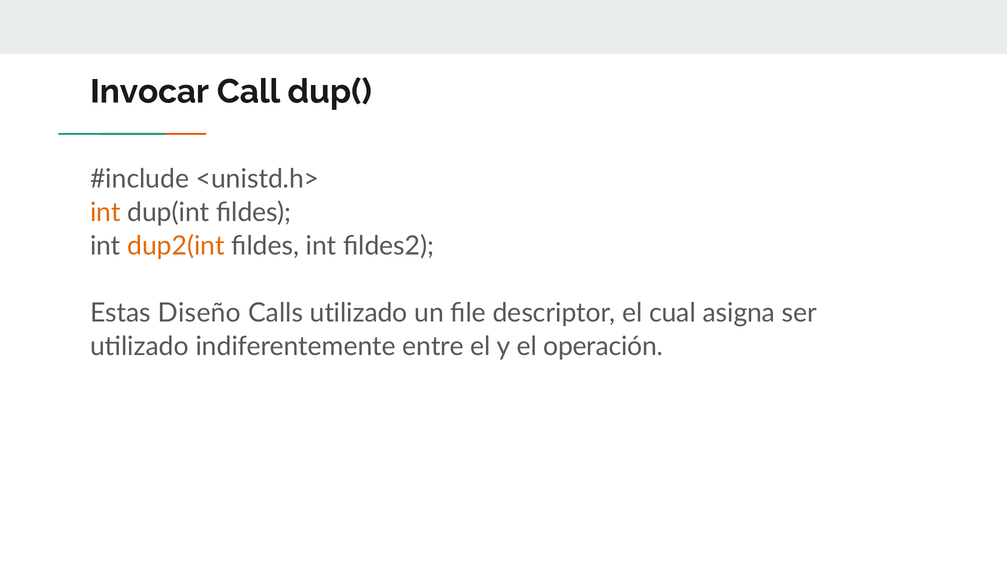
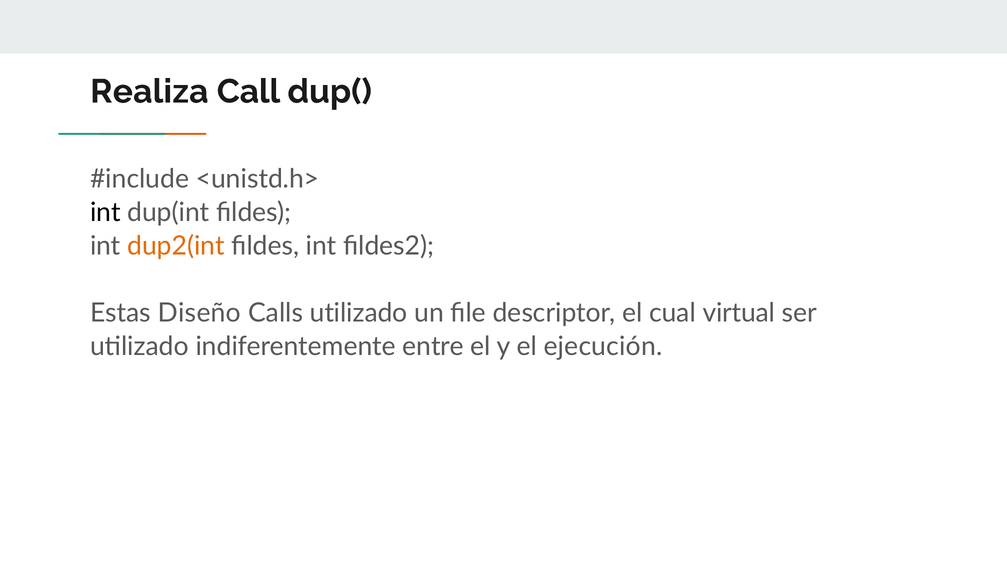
Invocar: Invocar -> Realiza (149, 91)
int colour: orange -> black (105, 212)
asigna: asigna -> virtual (739, 313)
operación: operación -> ejecución (603, 346)
